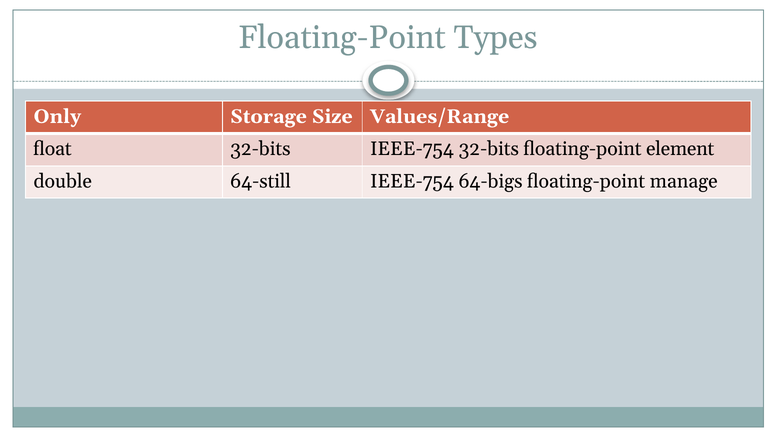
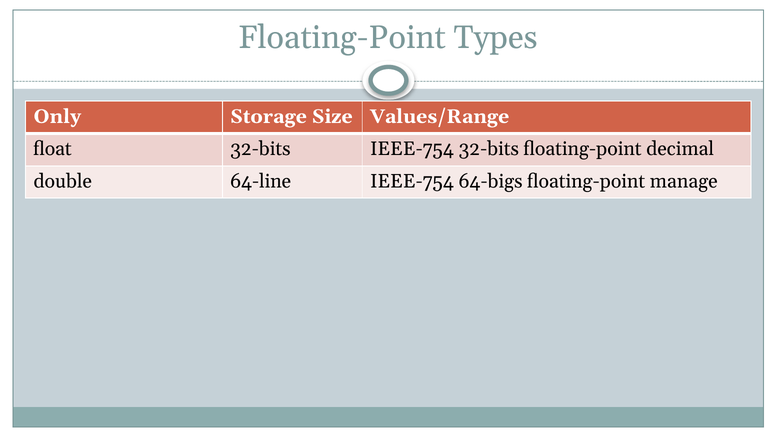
element: element -> decimal (680, 149)
64-still: 64-still -> 64-line (261, 181)
